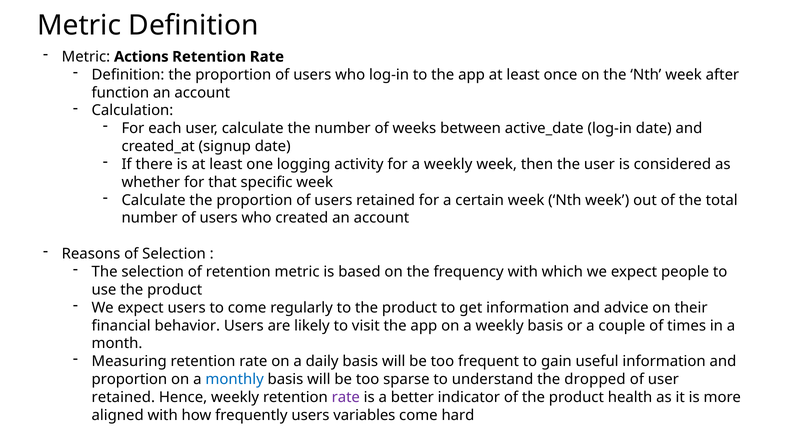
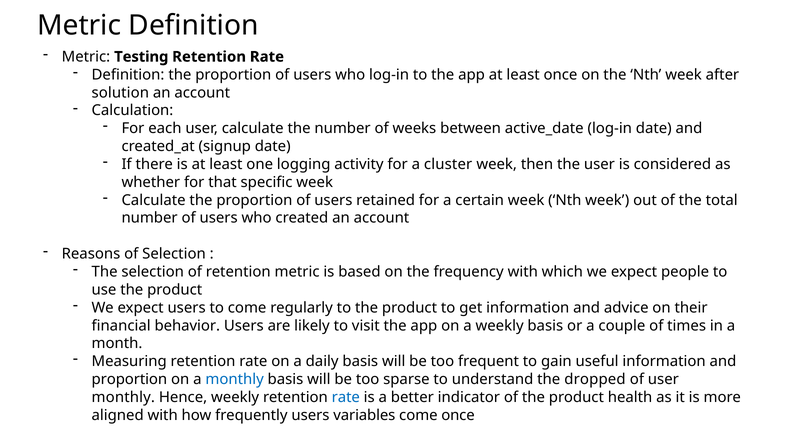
Actions: Actions -> Testing (141, 57)
function: function -> solution (120, 93)
for a weekly: weekly -> cluster (448, 164)
retained: retained -> monthly (123, 398)
rate colour: purple -> blue (346, 398)
come hard: hard -> once (458, 415)
